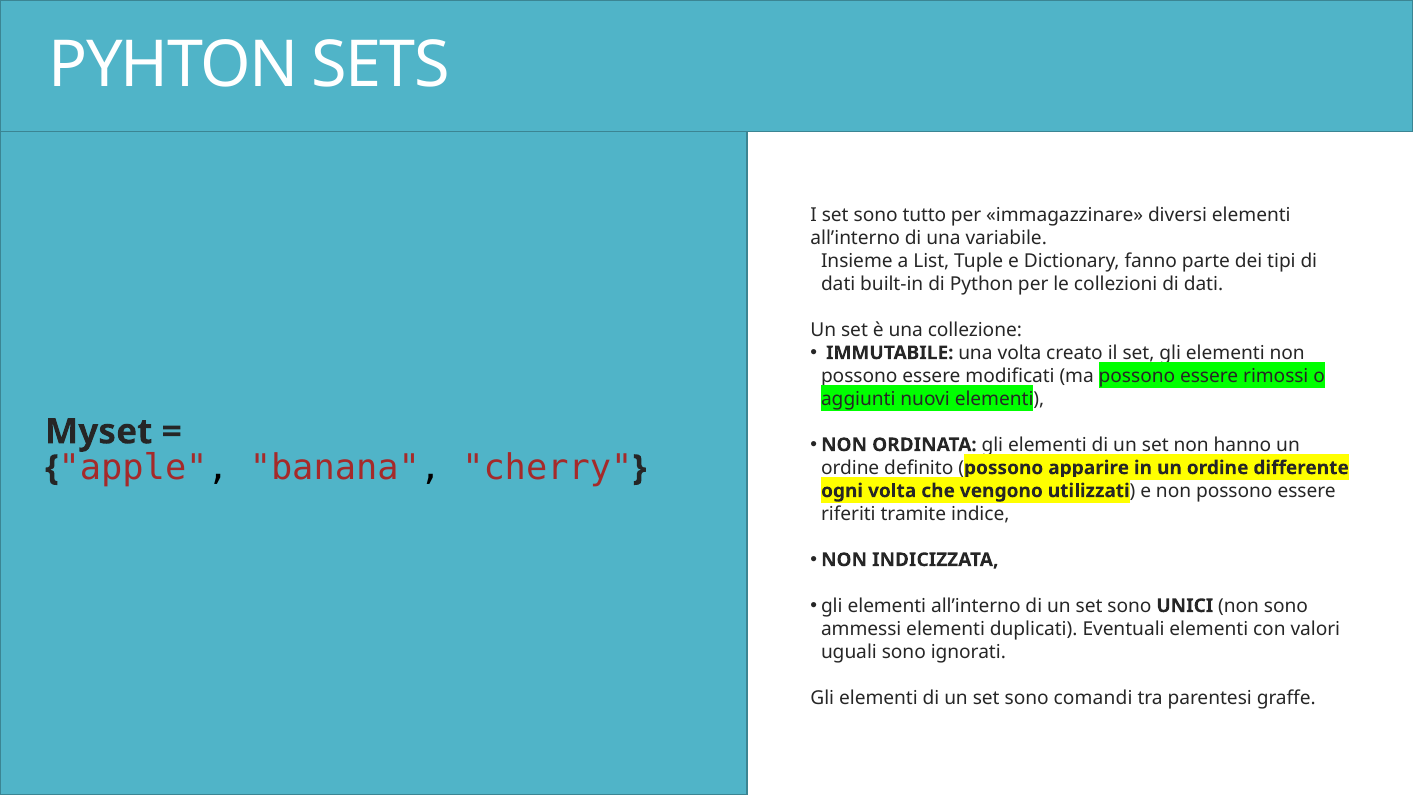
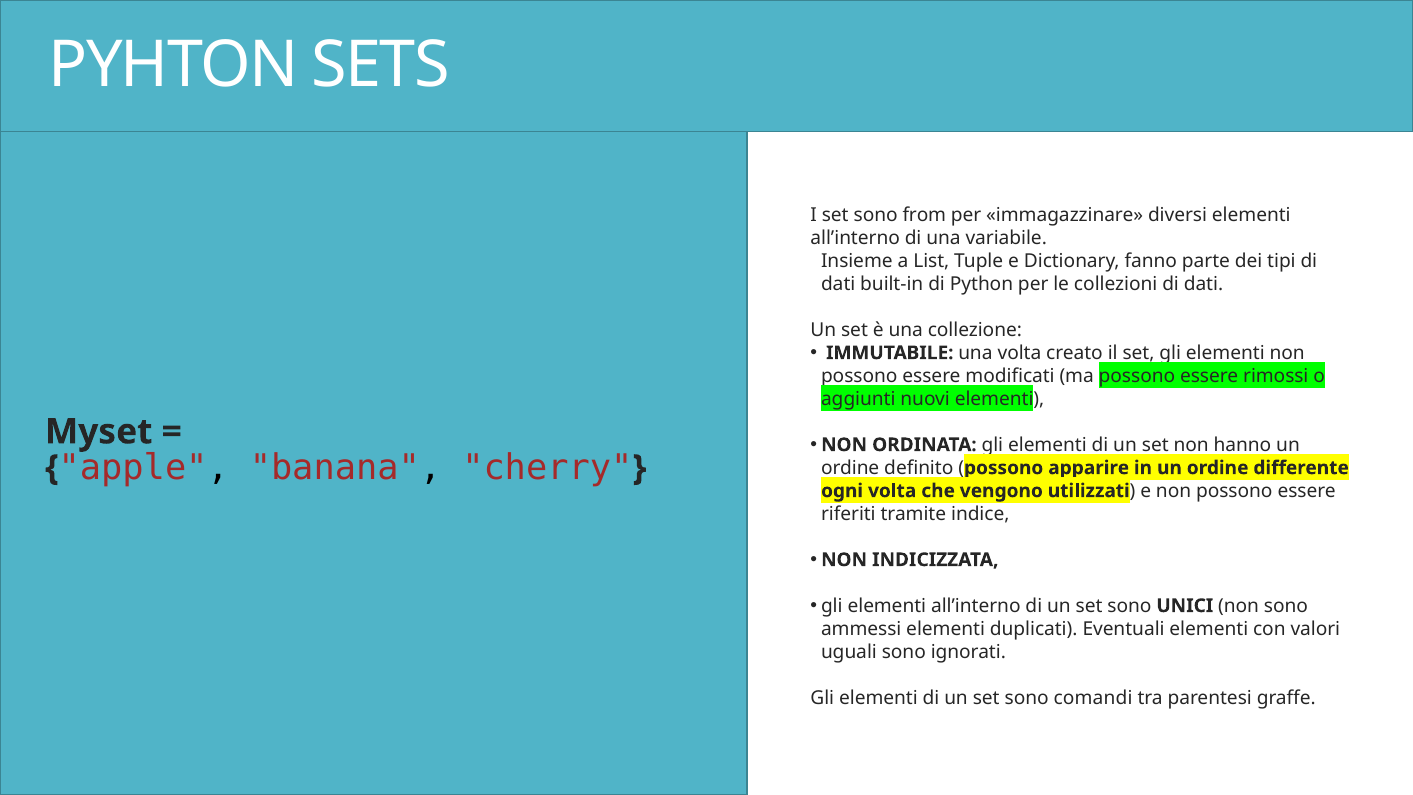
tutto: tutto -> from (924, 215)
